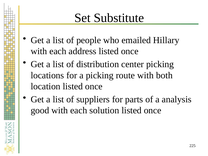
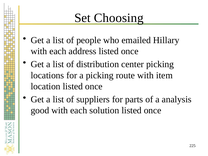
Substitute: Substitute -> Choosing (119, 18)
both: both -> item (164, 75)
